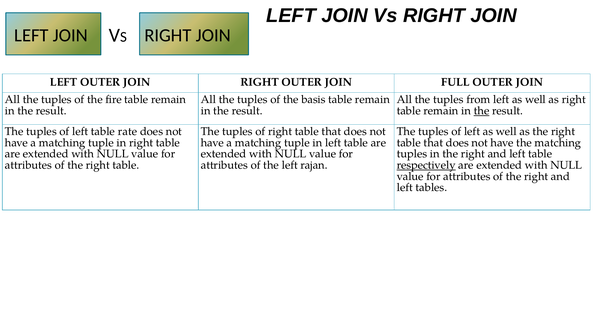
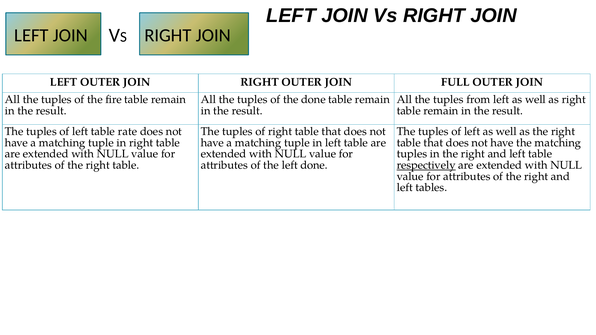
the basis: basis -> done (313, 100)
the underline: present -> none (482, 111)
left rajan: rajan -> done (314, 165)
